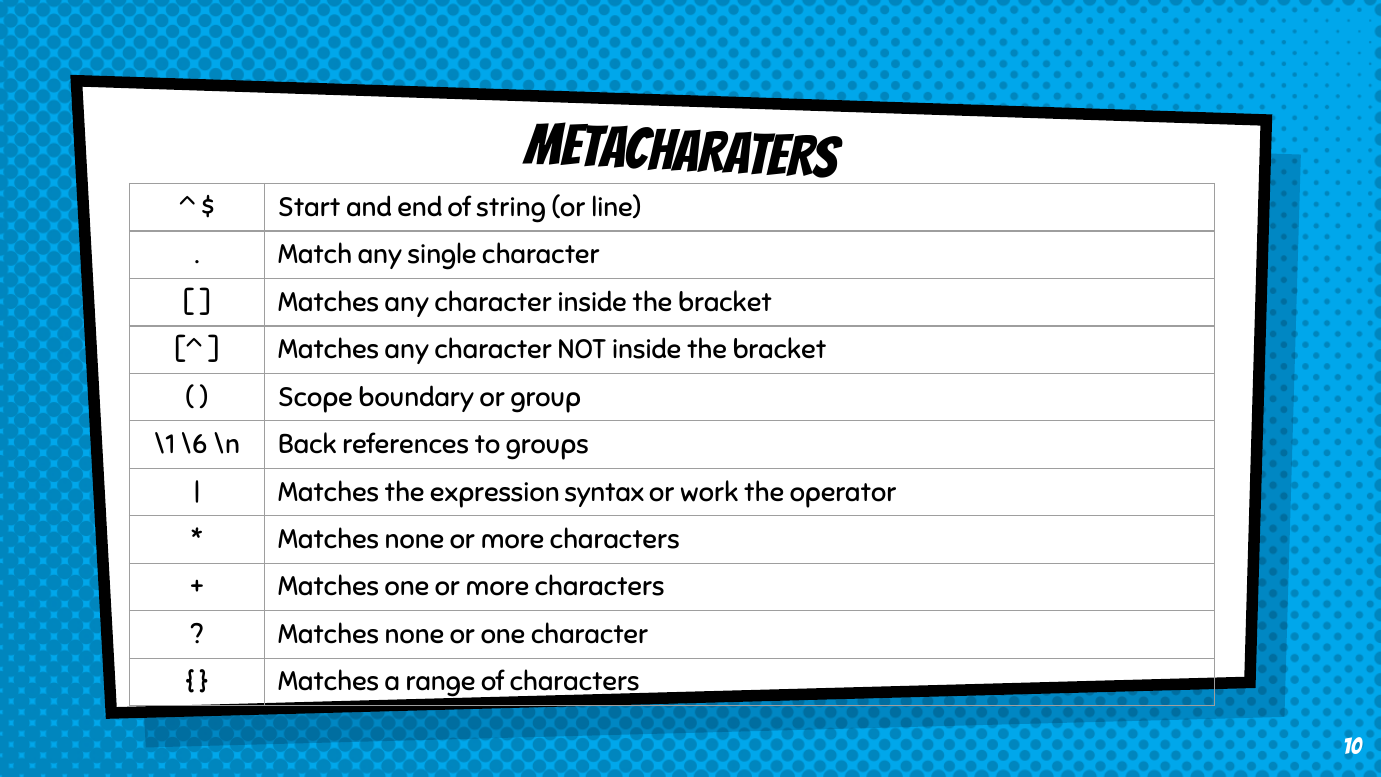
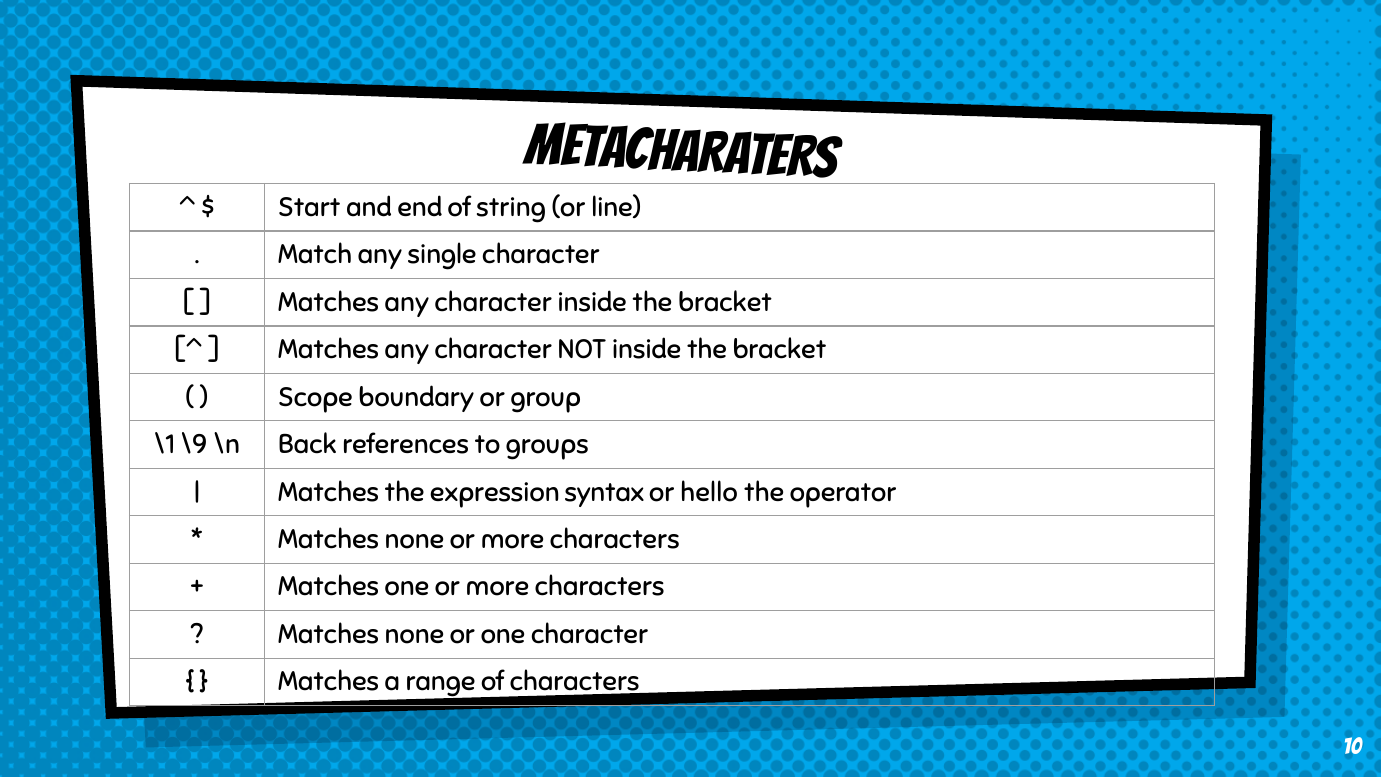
\6: \6 -> \9 (194, 445)
work: work -> hello (709, 492)
